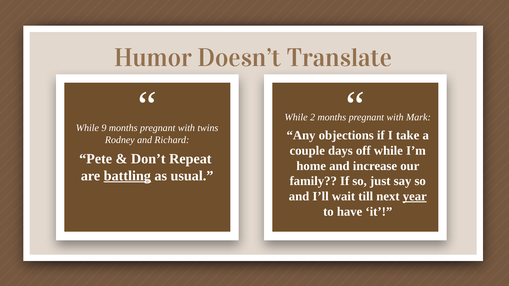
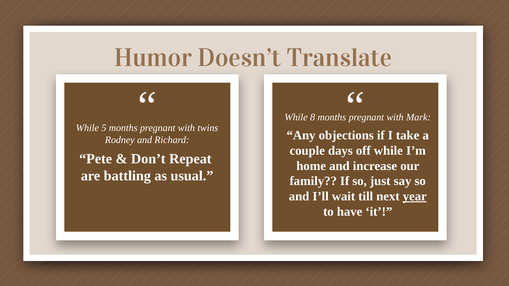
2: 2 -> 8 (313, 117)
9: 9 -> 5 (104, 128)
battling underline: present -> none (127, 176)
